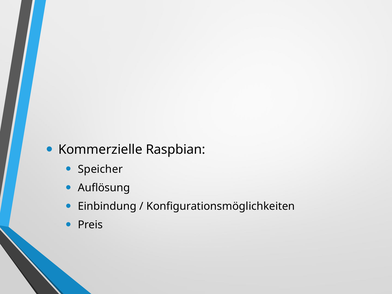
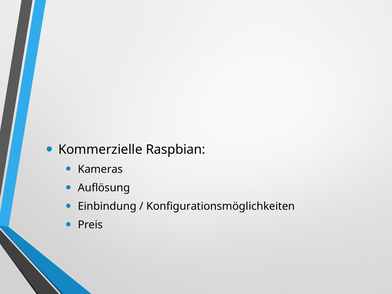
Speicher: Speicher -> Kameras (100, 169)
